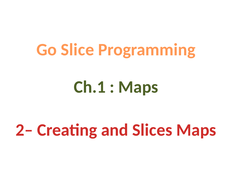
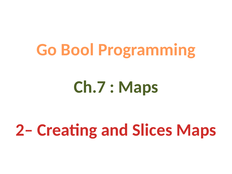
Slice: Slice -> Bool (77, 50)
Ch.1: Ch.1 -> Ch.7 (90, 87)
